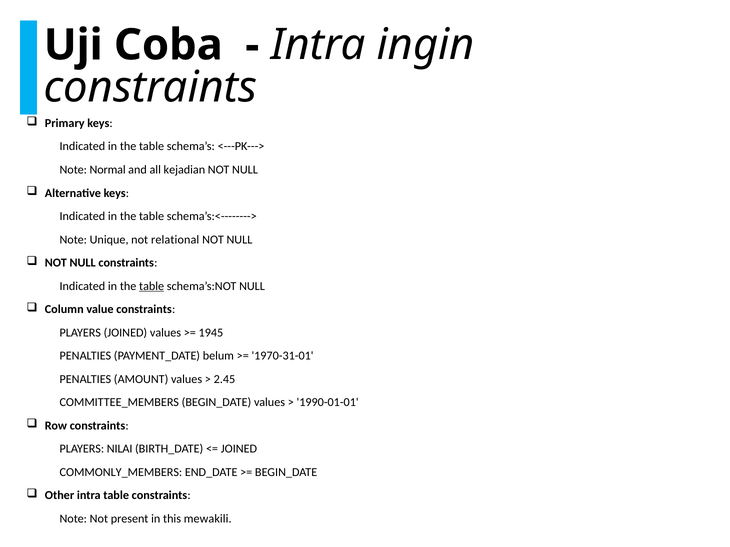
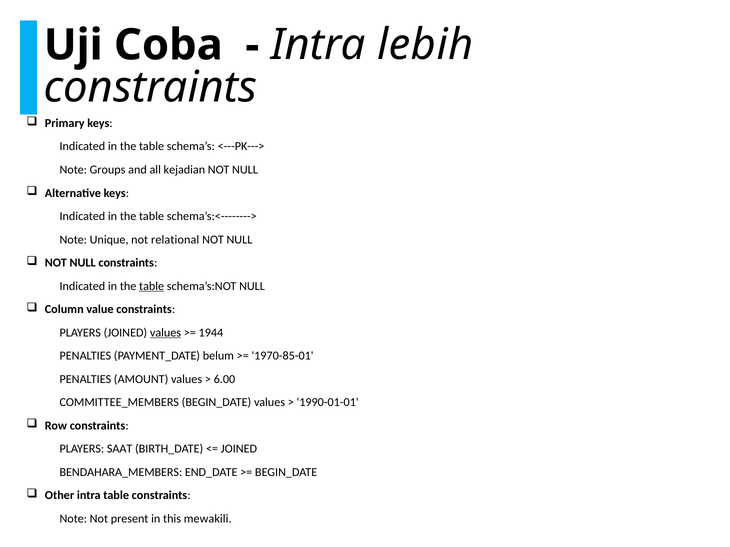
ingin: ingin -> lebih (425, 45)
Normal: Normal -> Groups (108, 170)
values underline: none -> present (165, 333)
1945: 1945 -> 1944 (211, 333)
1970-31-01: 1970-31-01 -> 1970-85-01 (283, 356)
2.45: 2.45 -> 6.00 (224, 379)
NILAI: NILAI -> SAAT (120, 449)
COMMONLY_MEMBERS: COMMONLY_MEMBERS -> BENDAHARA_MEMBERS (121, 473)
